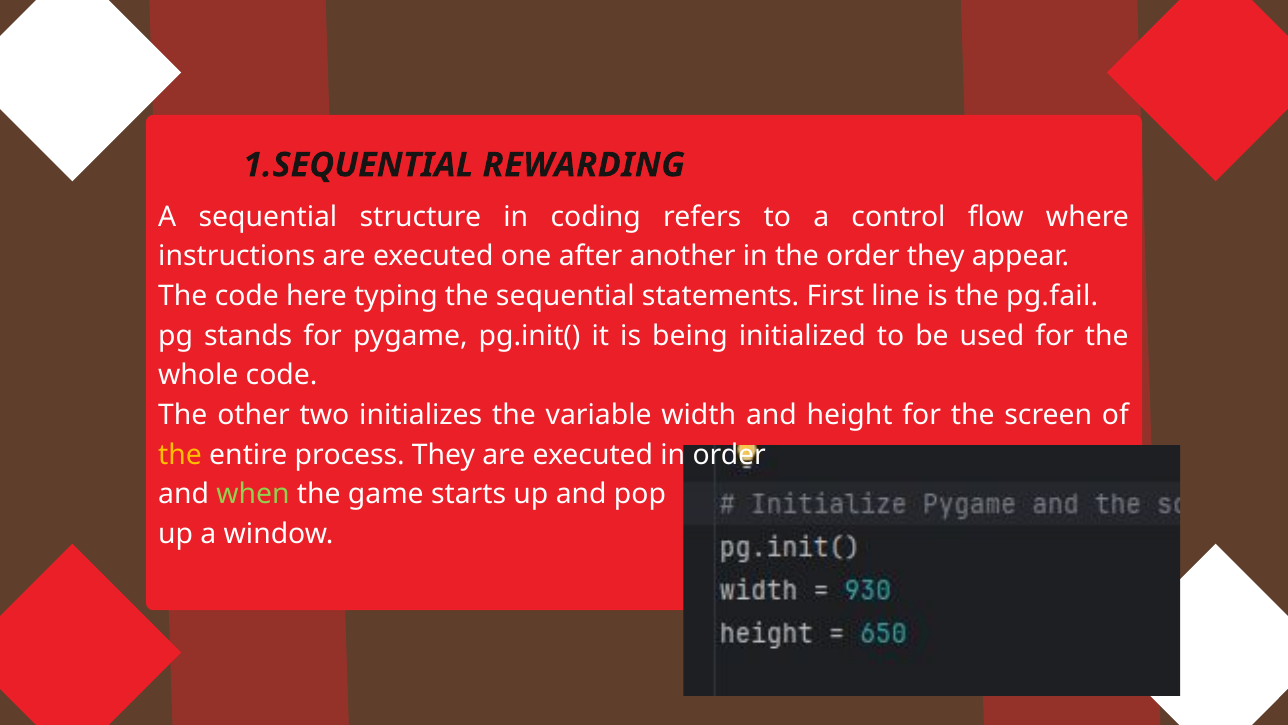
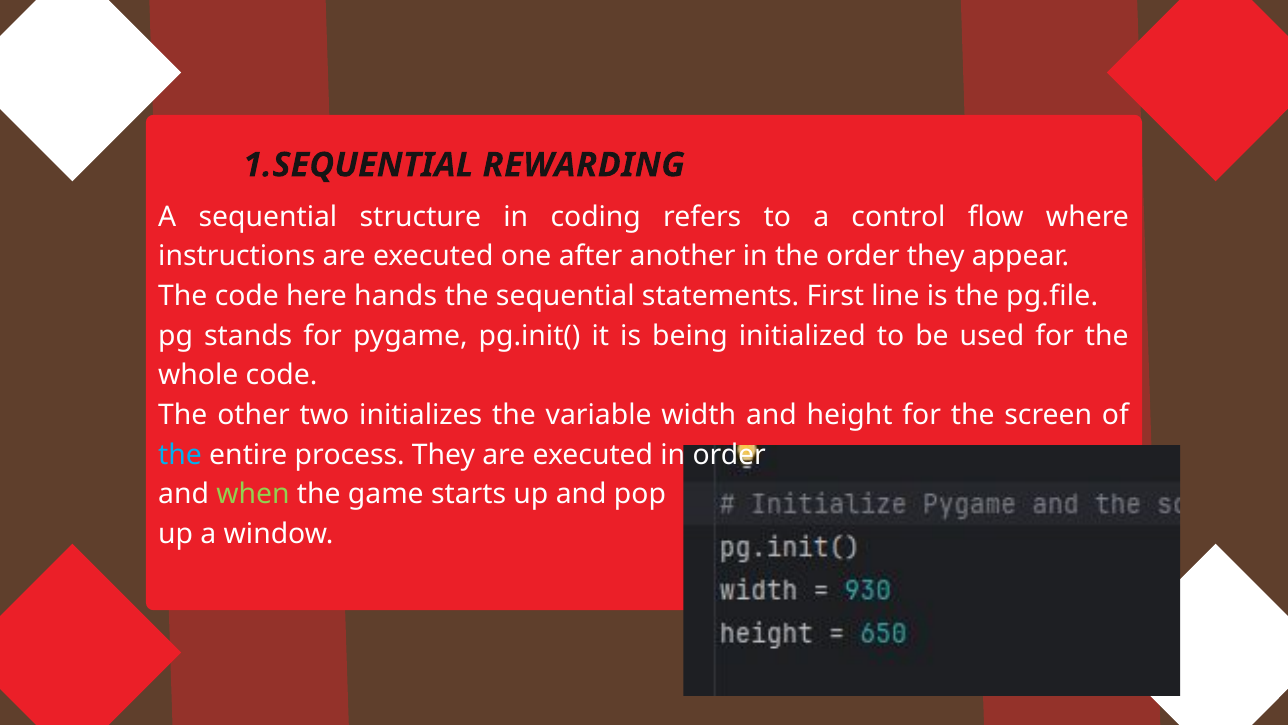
typing: typing -> hands (396, 296)
pg.fail: pg.fail -> pg.file (1052, 296)
the colour: yellow -> light blue (180, 454)
